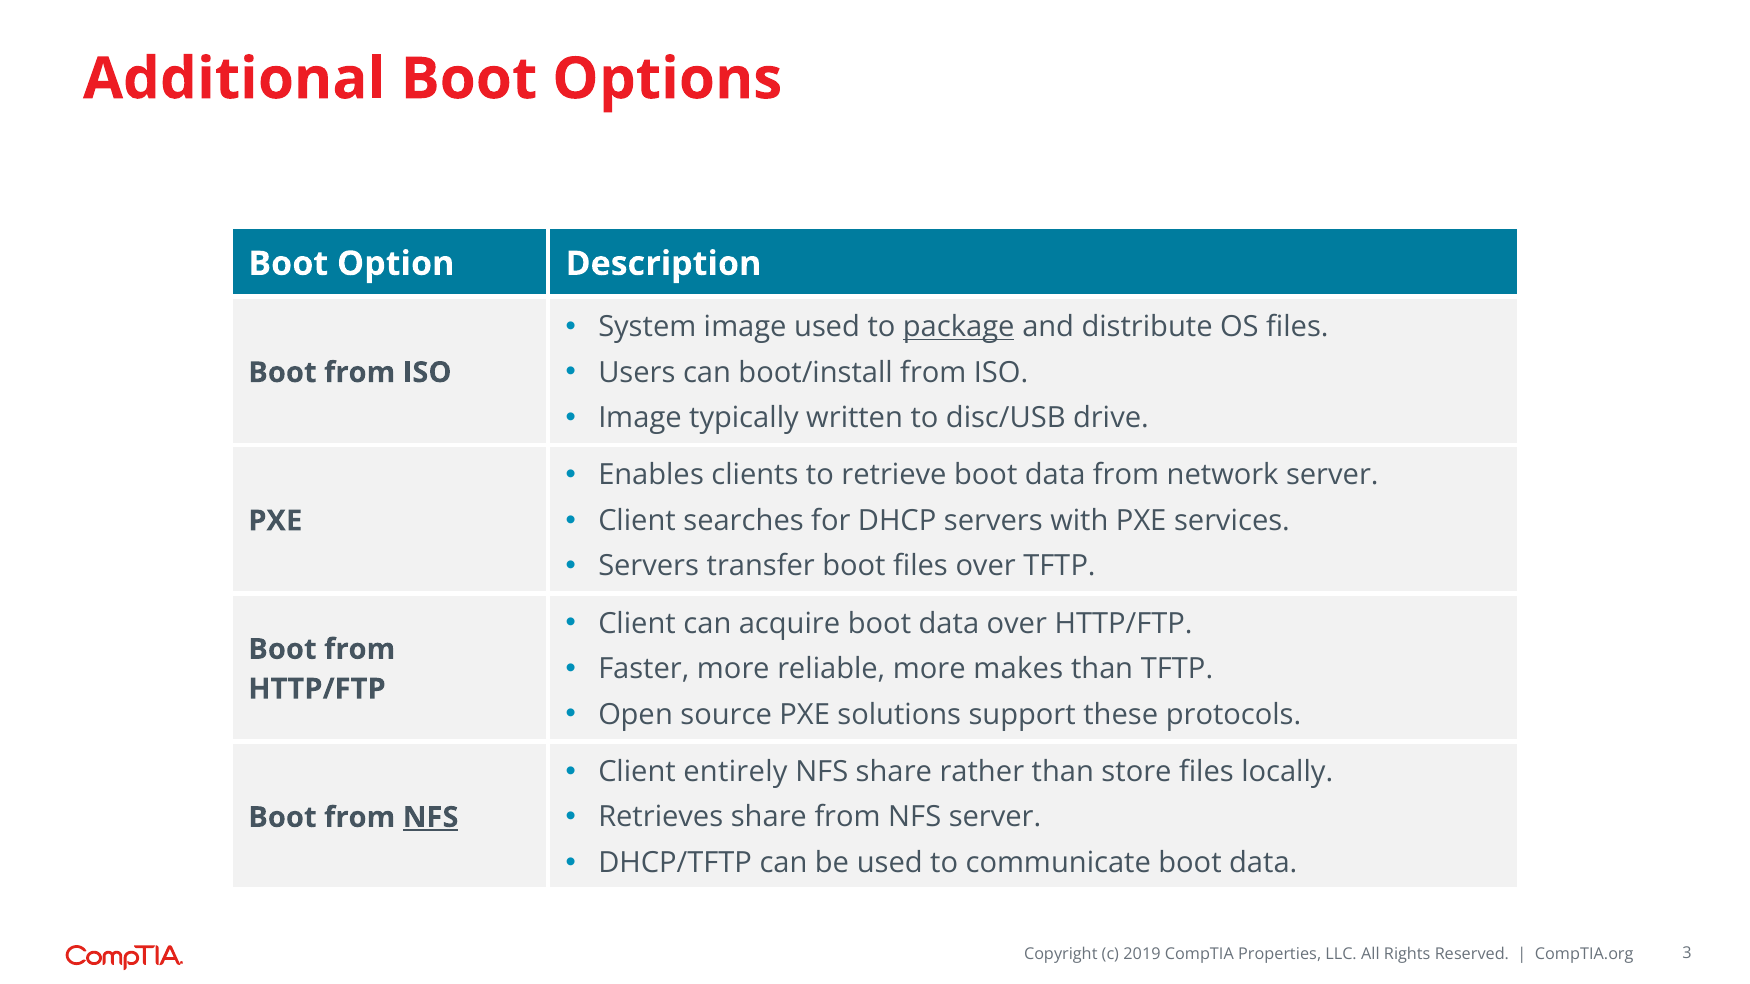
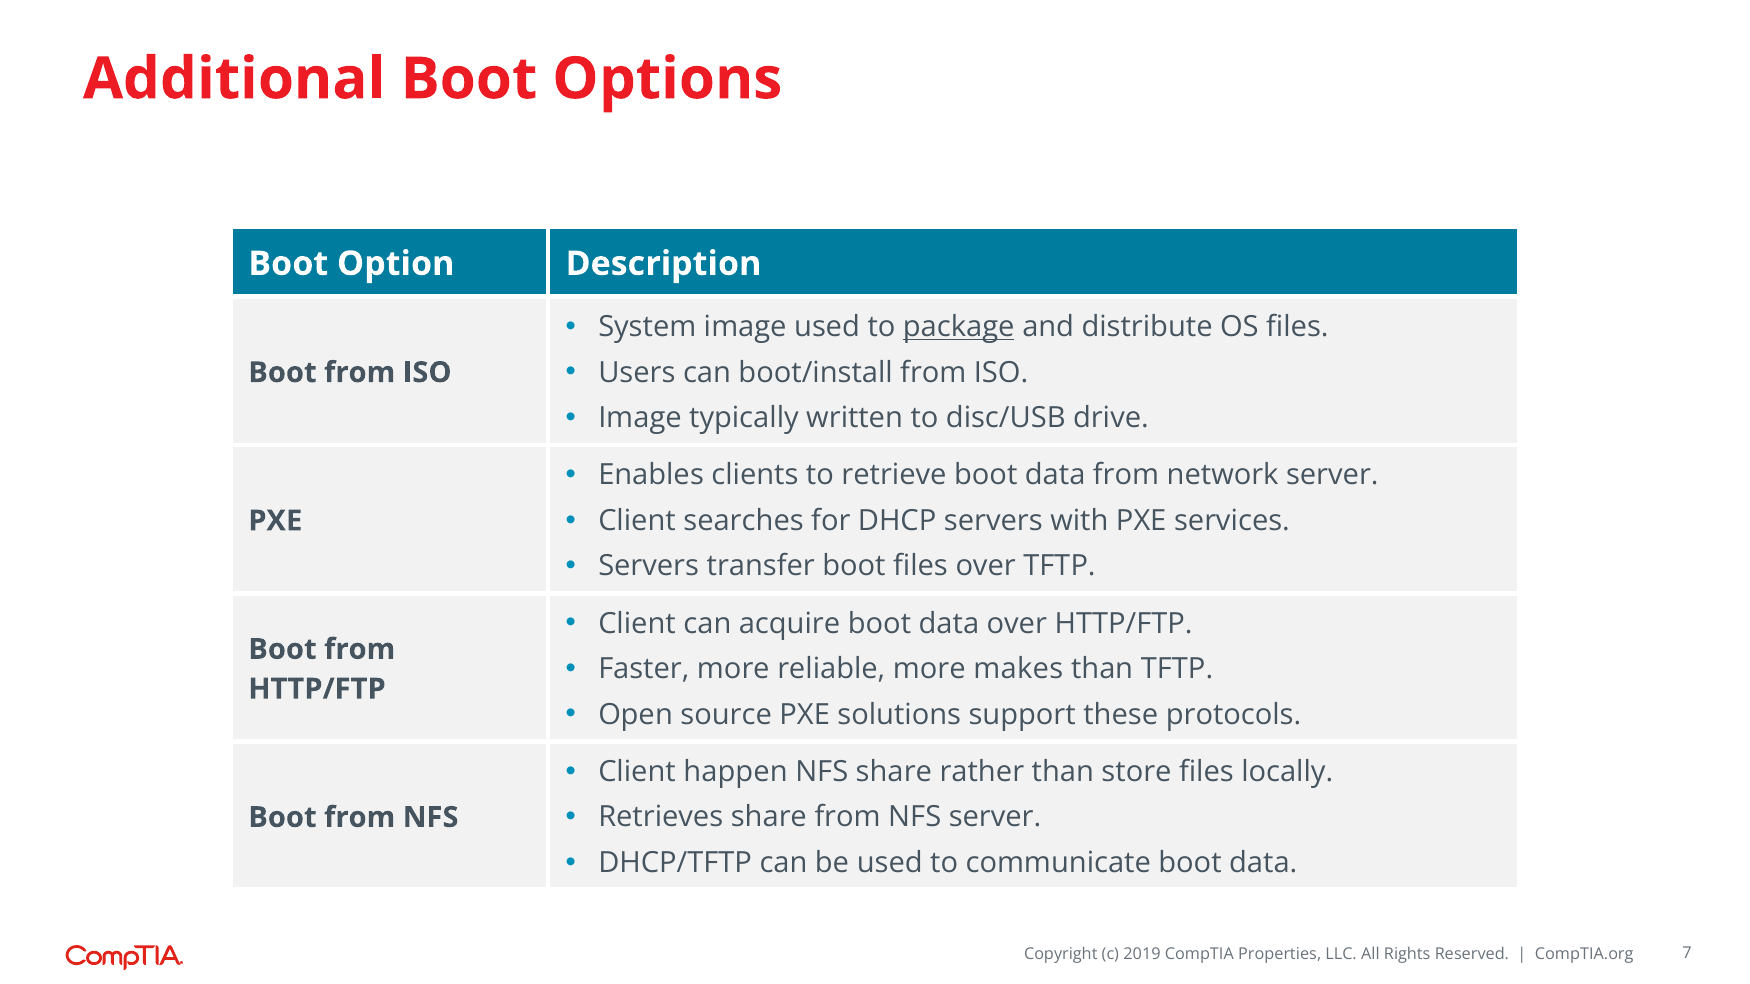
entirely: entirely -> happen (736, 772)
NFS underline: present -> none (431, 818)
3: 3 -> 7 (1687, 954)
